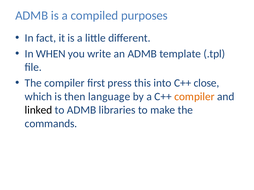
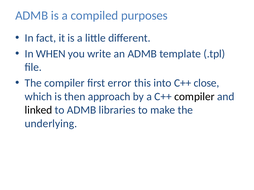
press: press -> error (120, 83)
language: language -> approach (109, 97)
compiler colour: orange -> black (194, 97)
commands: commands -> underlying (51, 124)
